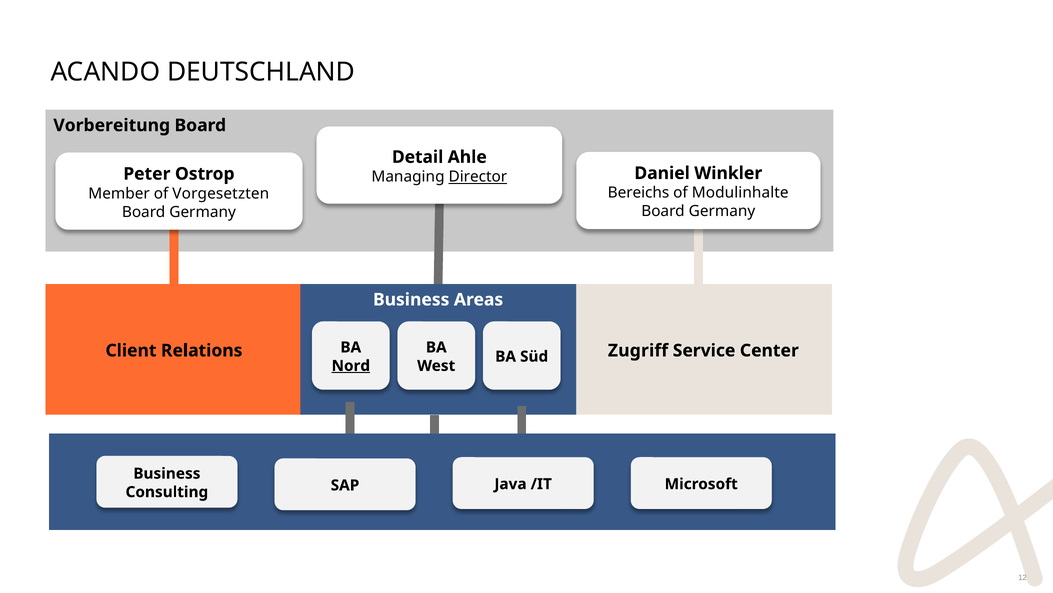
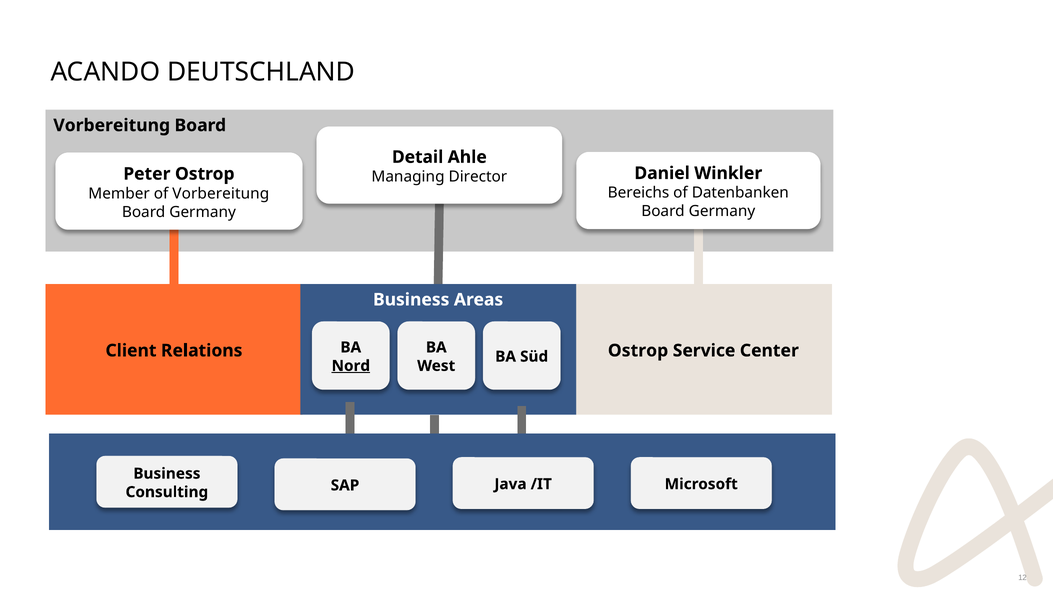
Director underline: present -> none (478, 177)
Modulinhalte: Modulinhalte -> Datenbanken (740, 193)
of Vorgesetzten: Vorgesetzten -> Vorbereitung (221, 193)
Relations Zugriff: Zugriff -> Ostrop (638, 350)
